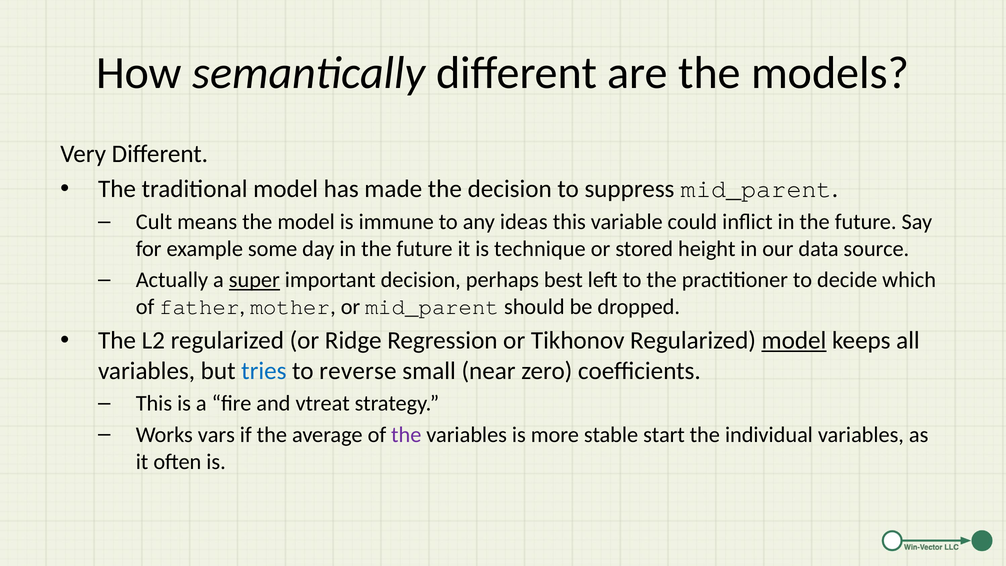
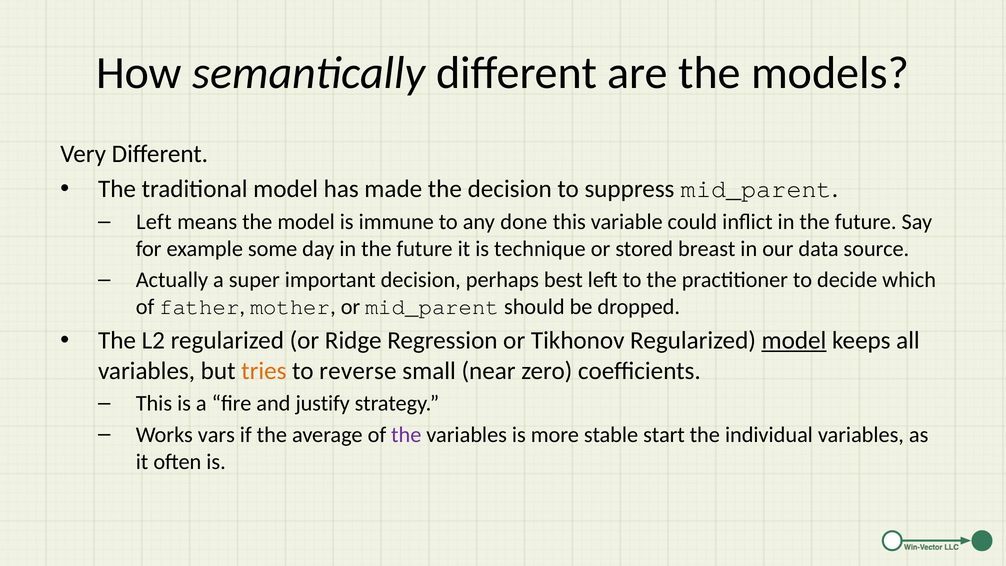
Cult: Cult -> Left (154, 222)
ideas: ideas -> done (524, 222)
height: height -> breast (707, 249)
super underline: present -> none (254, 280)
tries colour: blue -> orange (264, 371)
vtreat: vtreat -> justify (323, 404)
